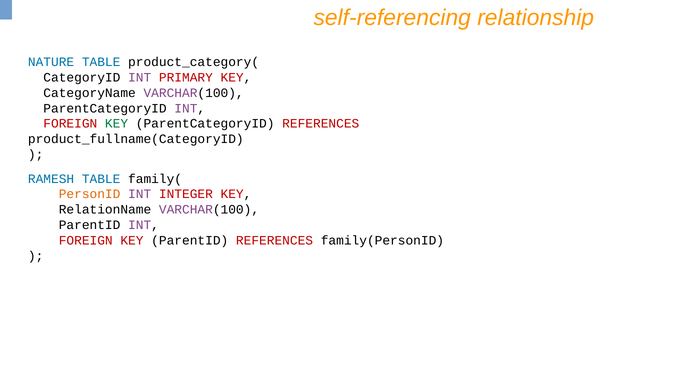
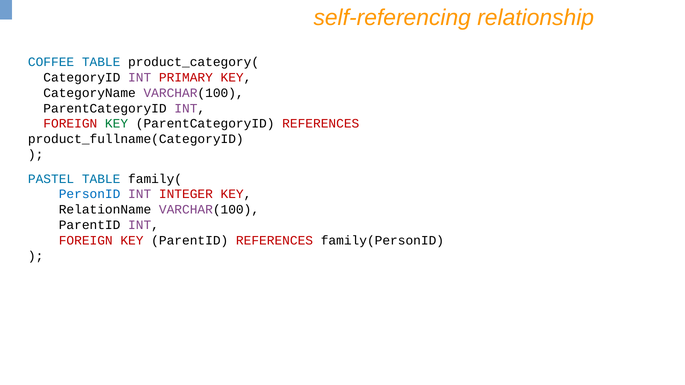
NATURE: NATURE -> COFFEE (51, 62)
RAMESH: RAMESH -> PASTEL (51, 179)
PersonID colour: orange -> blue (90, 194)
